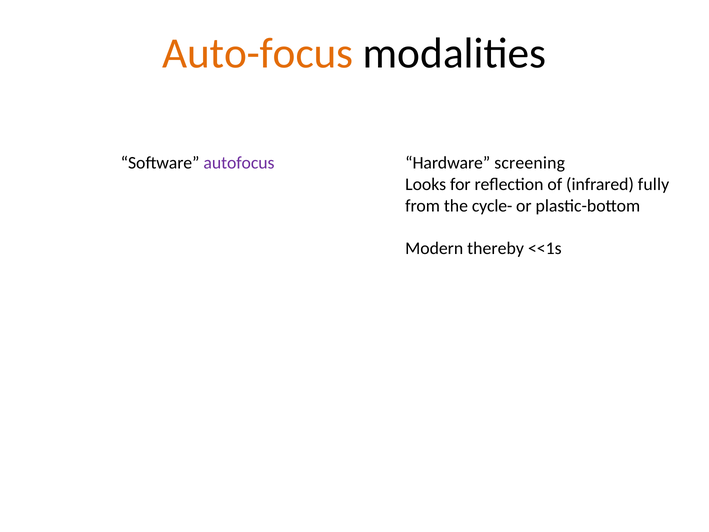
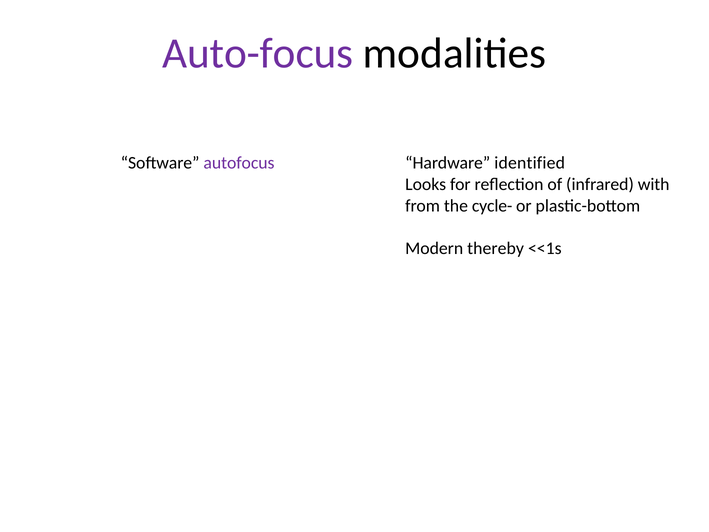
Auto-focus colour: orange -> purple (258, 53)
screening: screening -> identified (530, 163)
fully: fully -> with (654, 184)
